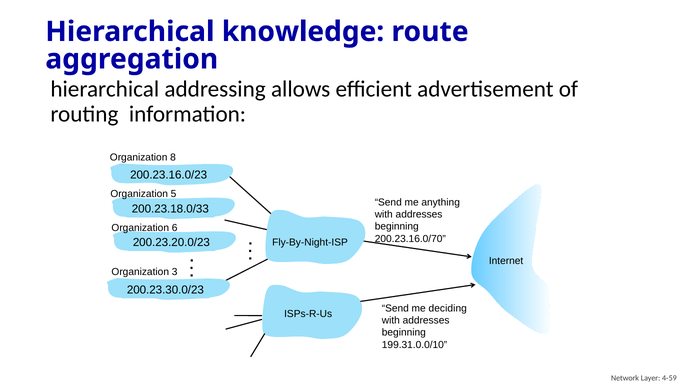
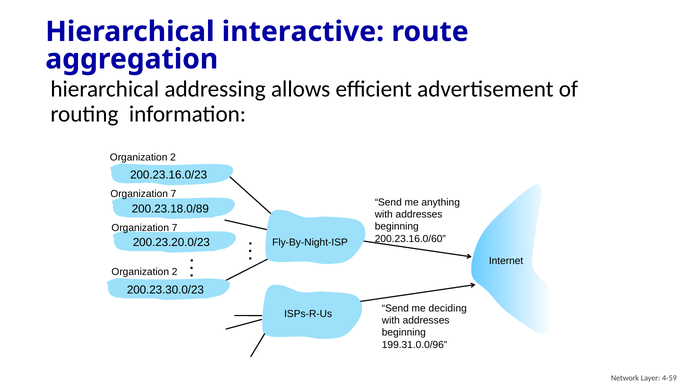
knowledge: knowledge -> interactive (303, 32)
8: 8 -> 2 (173, 157)
5: 5 -> 7 (174, 194)
200.23.18.0/33: 200.23.18.0/33 -> 200.23.18.0/89 (170, 209)
6: 6 -> 7 (175, 228)
200.23.16.0/70: 200.23.16.0/70 -> 200.23.16.0/60 (410, 239)
3: 3 -> 2 (175, 272)
199.31.0.0/10: 199.31.0.0/10 -> 199.31.0.0/96 (415, 345)
